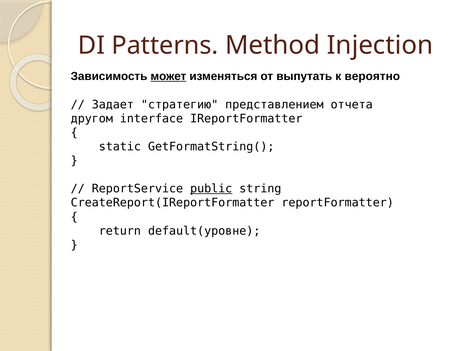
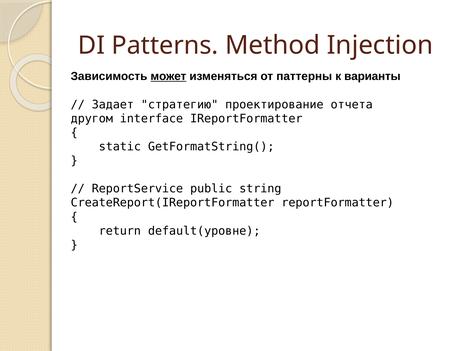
выпутать: выпутать -> паттерны (304, 76)
вероятно: вероятно -> варианты (372, 76)
представлением: представлением -> проектирование (274, 104)
public underline: present -> none (211, 188)
